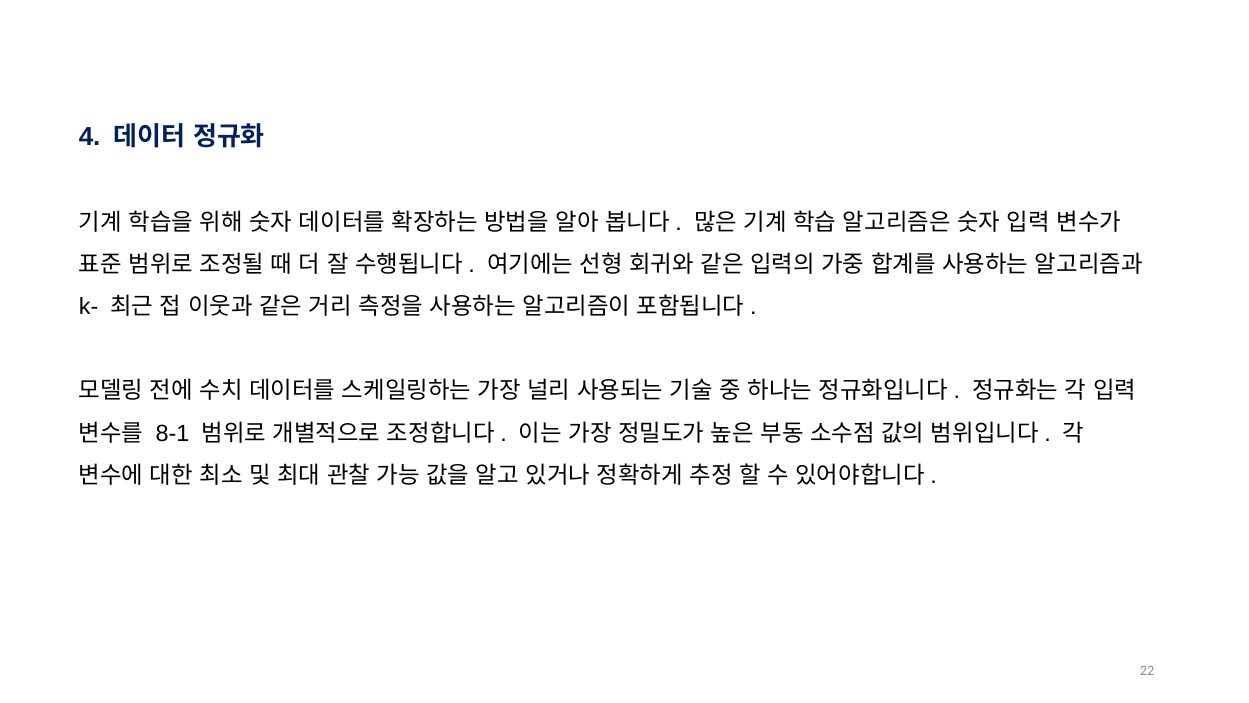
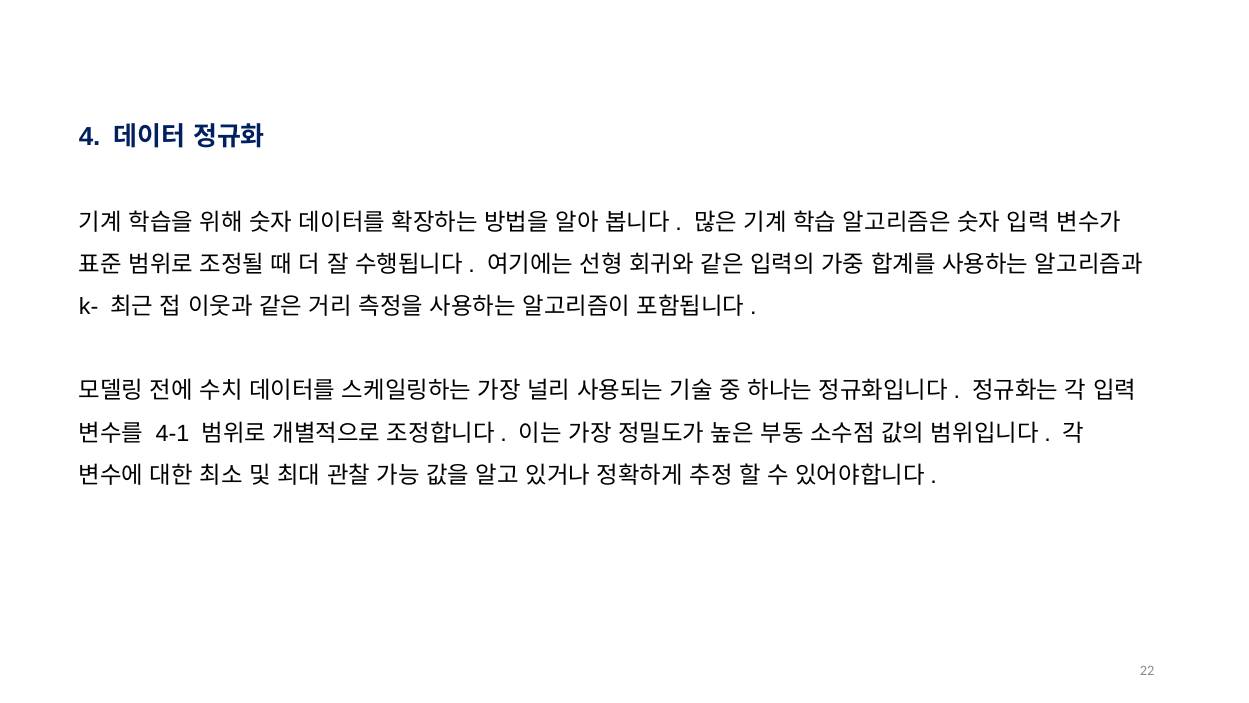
8-1: 8-1 -> 4-1 (172, 433)
